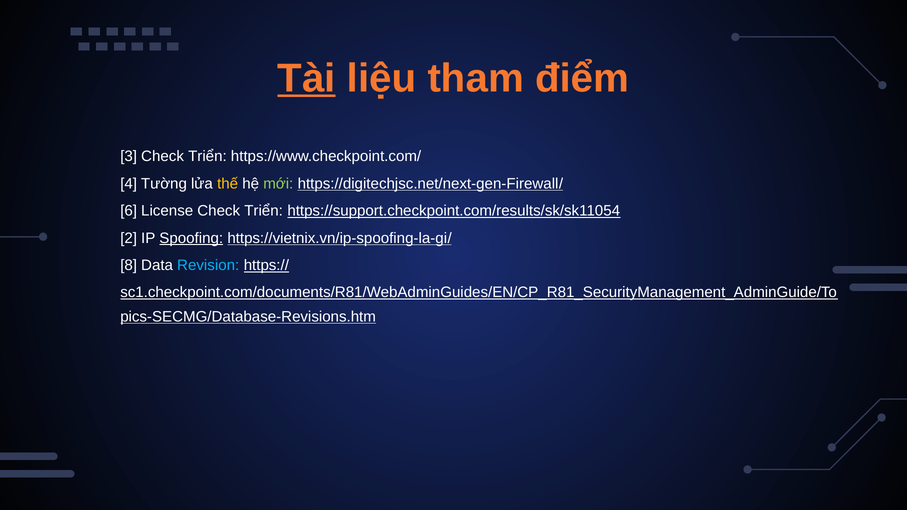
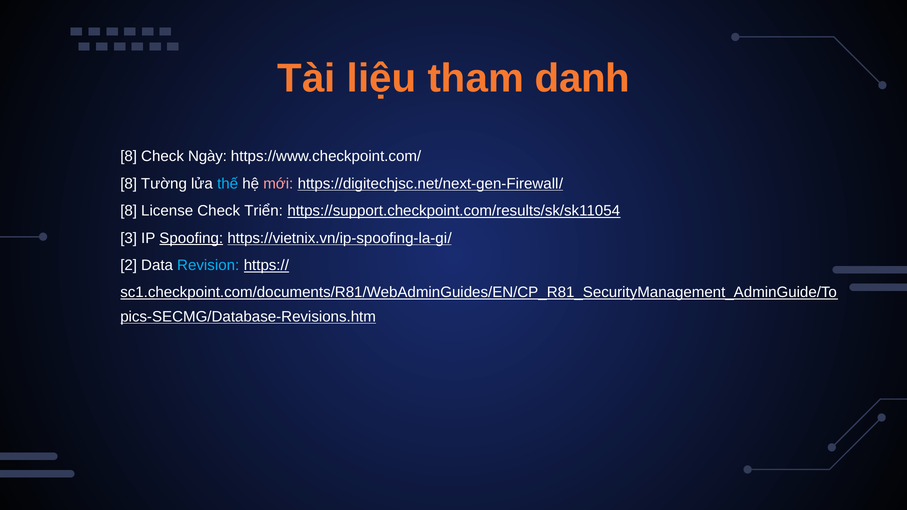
Tài underline: present -> none (307, 78)
điểm: điểm -> danh (582, 78)
3: 3 -> 8 (129, 157)
Triển: Triển -> Ngày (208, 157)
4: 4 -> 8 (129, 184)
thế colour: yellow -> light blue (228, 184)
mới colour: light green -> pink (278, 184)
6: 6 -> 8 (129, 211)
2: 2 -> 3 (129, 238)
8: 8 -> 2 (129, 265)
